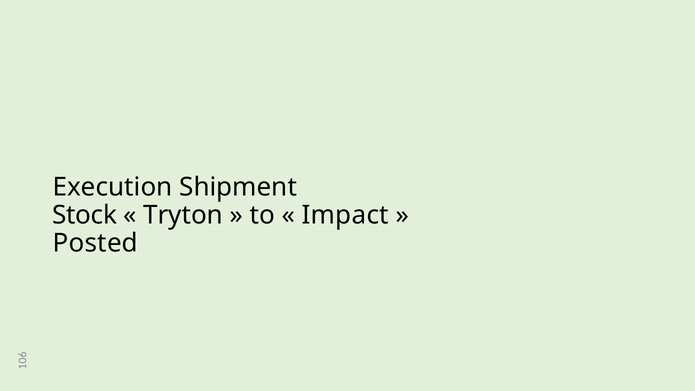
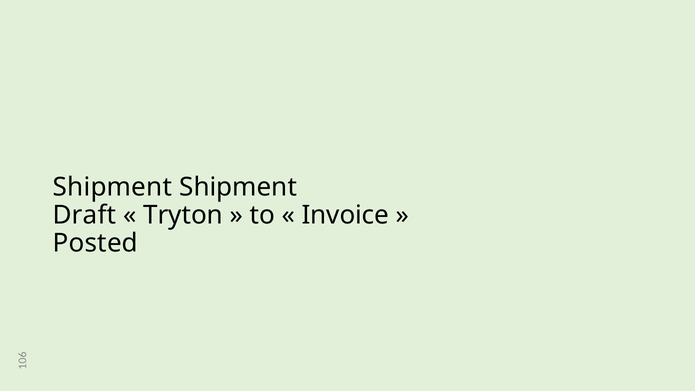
Execution: Execution -> Shipment (112, 187)
Stock: Stock -> Draft (84, 215)
Impact: Impact -> Invoice (345, 215)
